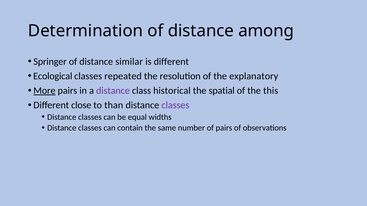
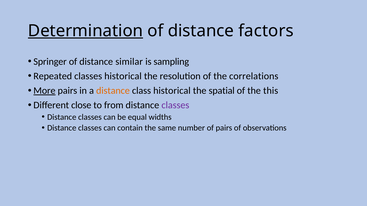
Determination underline: none -> present (86, 31)
among: among -> factors (266, 31)
is different: different -> sampling (171, 62)
Ecological: Ecological -> Repeated (53, 76)
classes repeated: repeated -> historical (123, 76)
explanatory: explanatory -> correlations (254, 76)
distance colour: purple -> orange (113, 91)
than: than -> from (114, 105)
